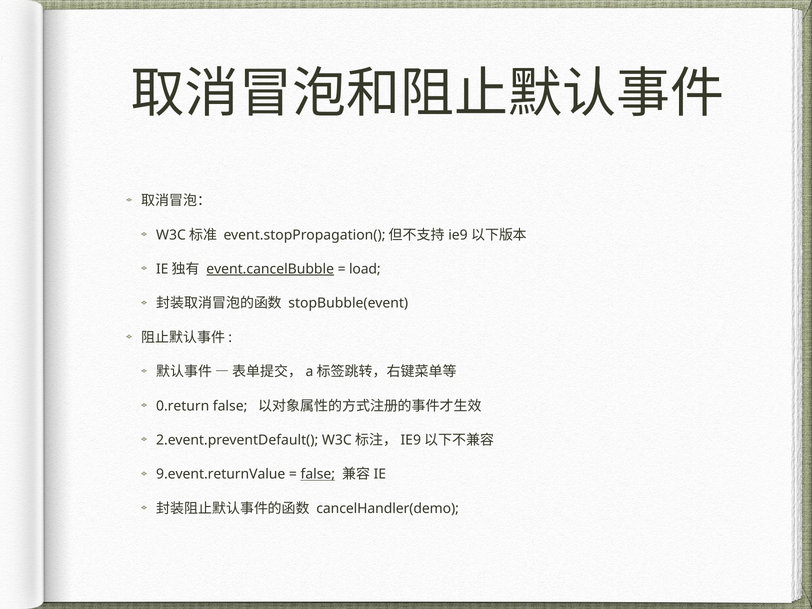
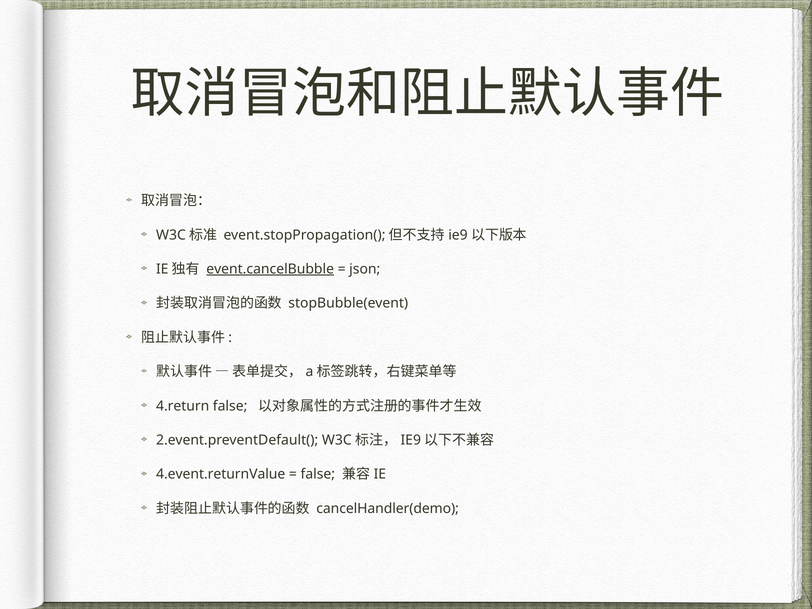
load: load -> json (365, 269)
0.return: 0.return -> 4.return (183, 406)
9.event.returnValue: 9.event.returnValue -> 4.event.returnValue (221, 474)
false underline: present -> none (318, 474)
